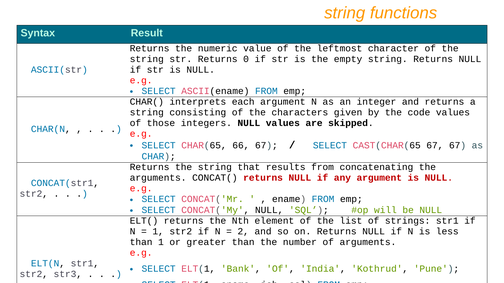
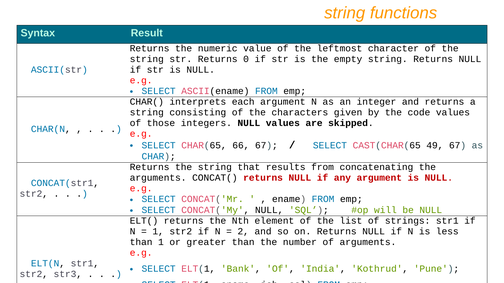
CAST(CHAR(65 67: 67 -> 49 (435, 146)
